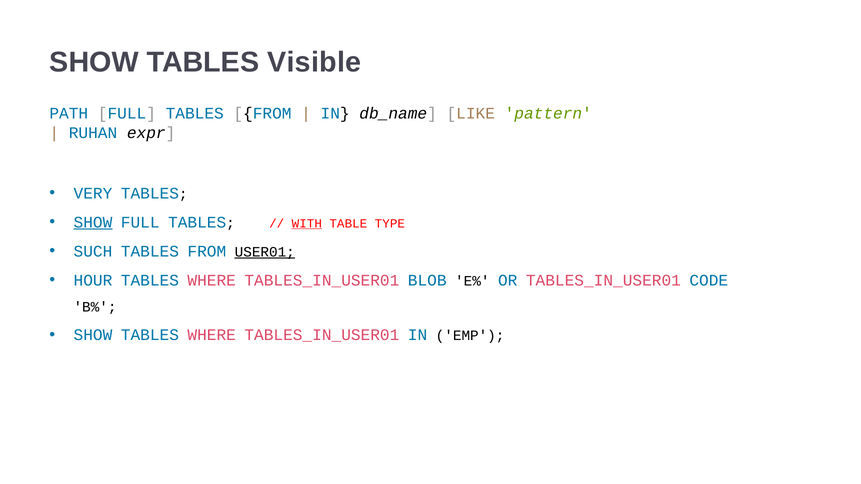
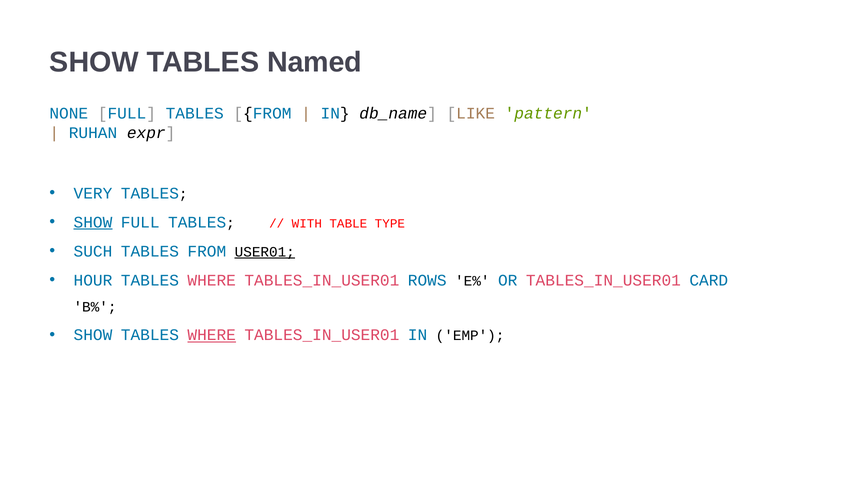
Visible: Visible -> Named (315, 62)
PATH: PATH -> NONE (69, 114)
WITH underline: present -> none (307, 224)
BLOB: BLOB -> ROWS (427, 280)
CODE: CODE -> CARD (709, 280)
WHERE underline: none -> present (212, 335)
